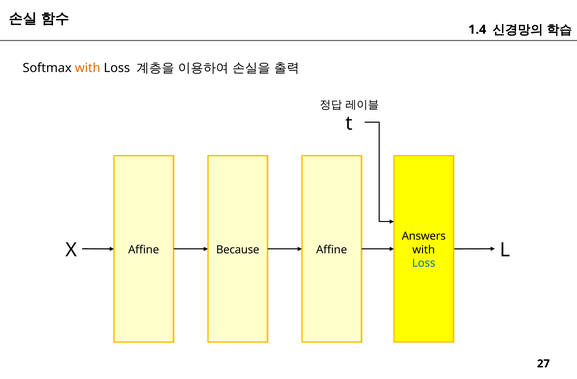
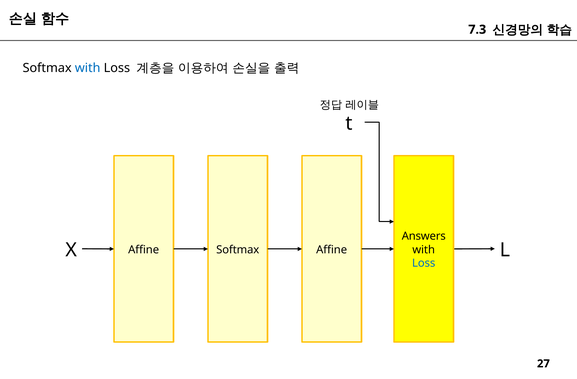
1.4: 1.4 -> 7.3 (477, 30)
with colour: orange -> blue (88, 68)
Affine Because: Because -> Softmax (238, 250)
